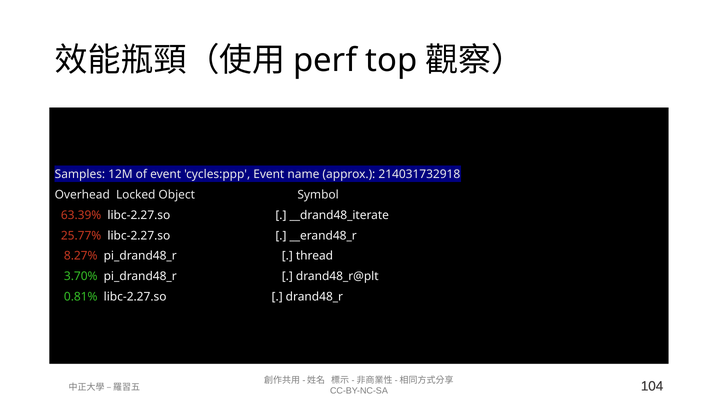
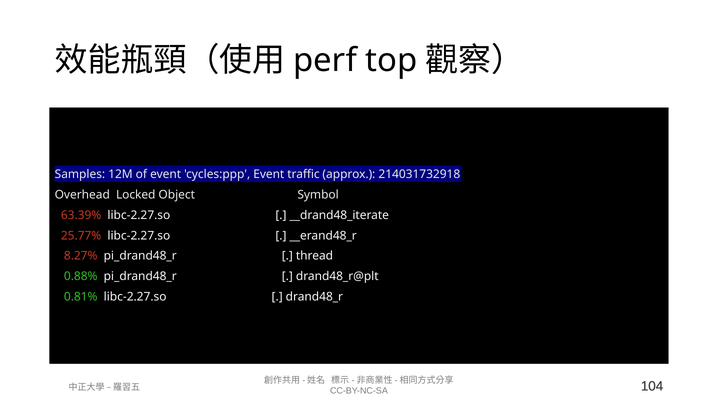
name: name -> traffic (303, 174)
3.70%: 3.70% -> 0.88% (81, 276)
